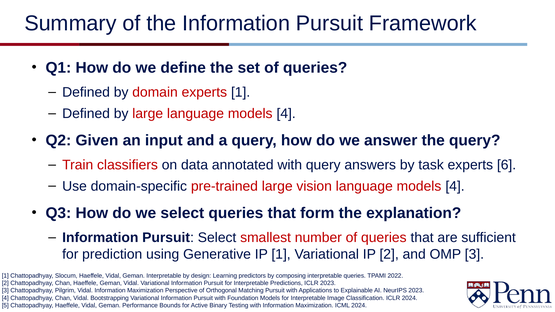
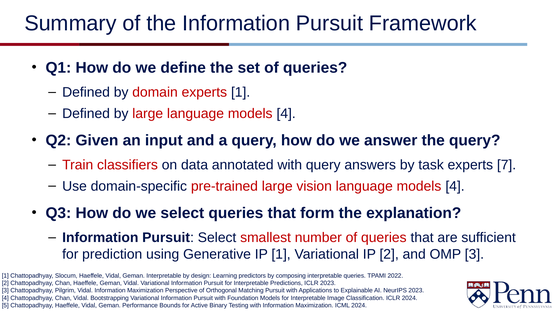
6: 6 -> 7 (507, 165)
